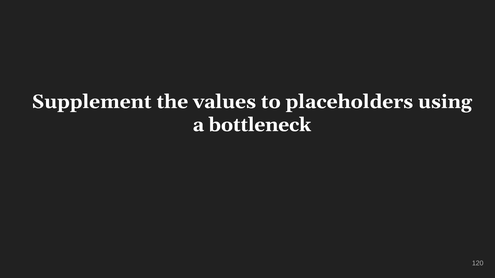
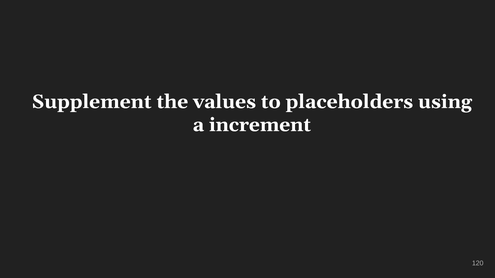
bottleneck: bottleneck -> increment (260, 125)
